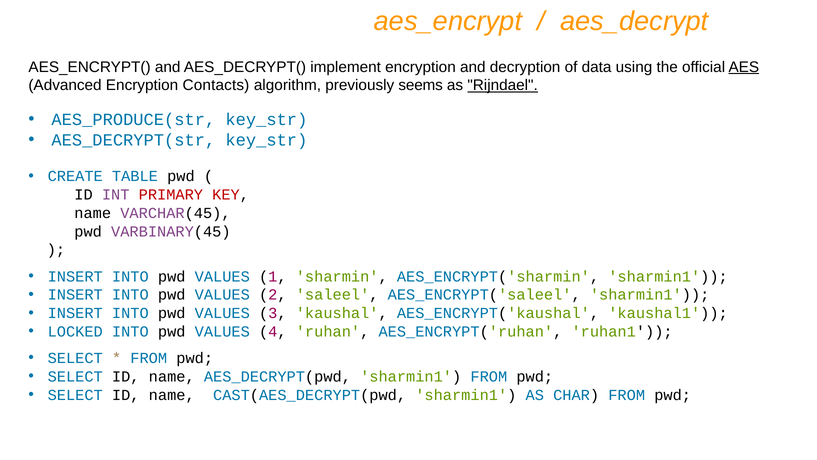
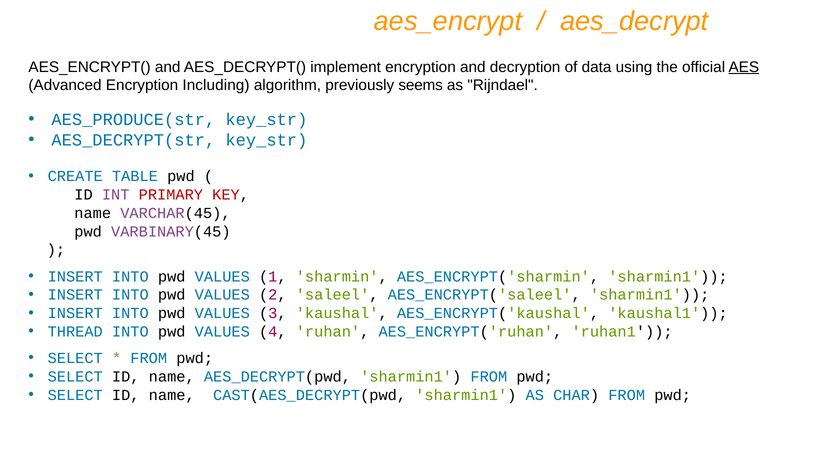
Contacts: Contacts -> Including (216, 85)
Rijndael underline: present -> none (503, 85)
LOCKED: LOCKED -> THREAD (75, 331)
